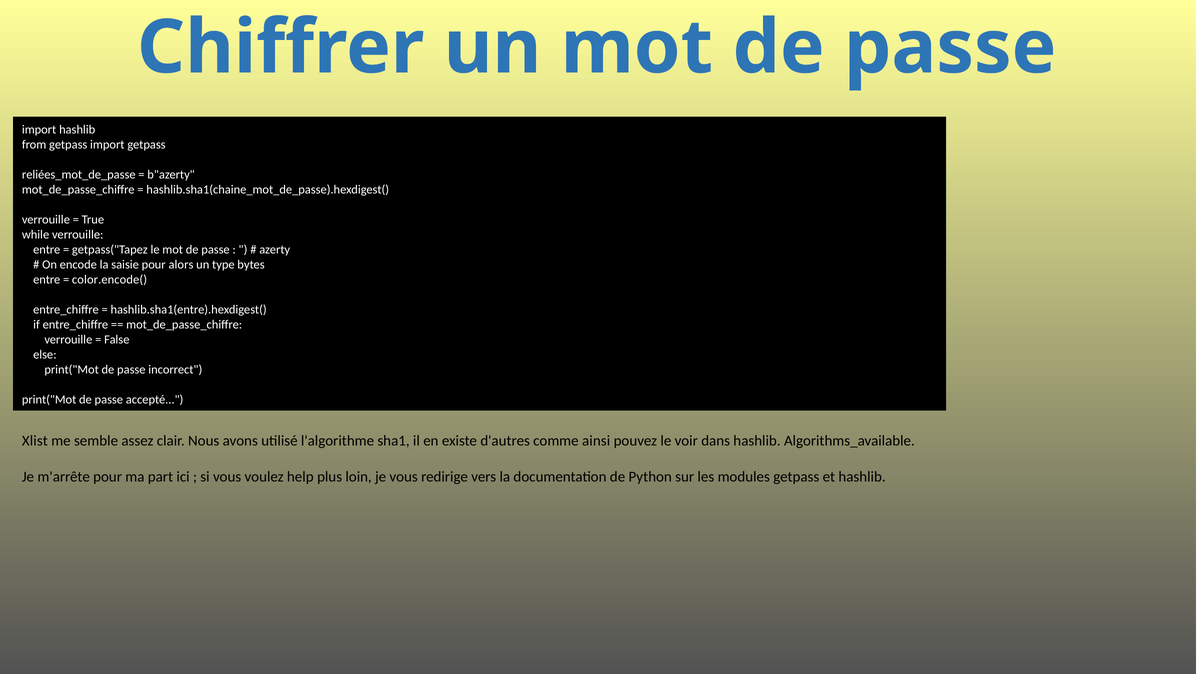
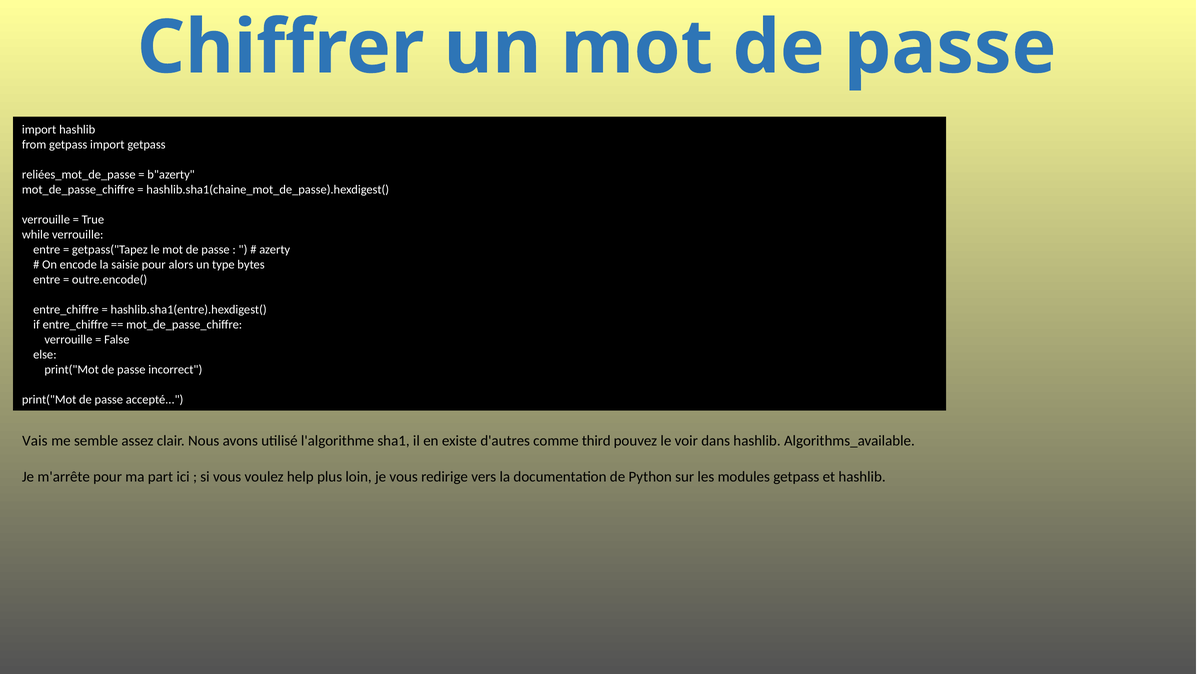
color.encode(: color.encode( -> outre.encode( (110, 280)
Xlist: Xlist -> Vais (35, 441)
ainsi: ainsi -> third (596, 441)
